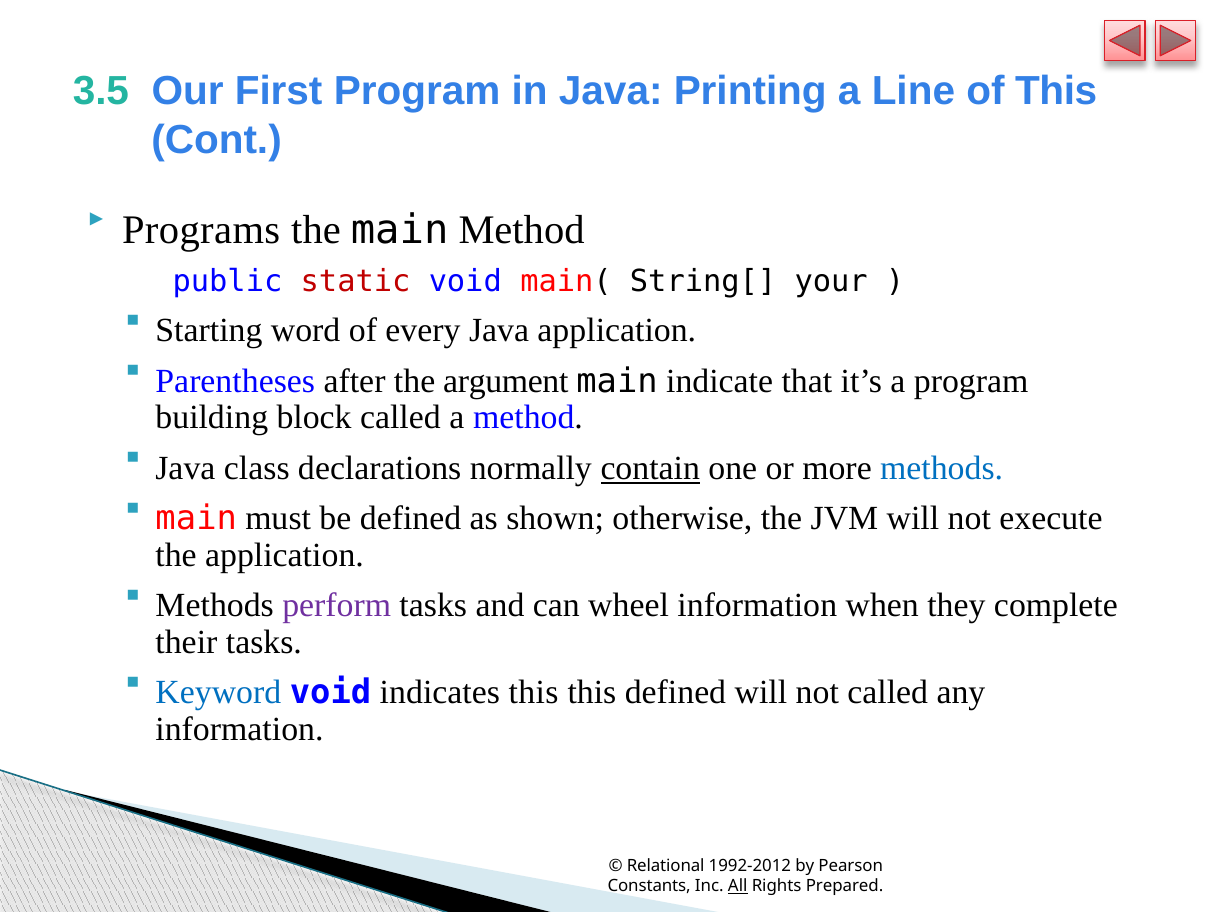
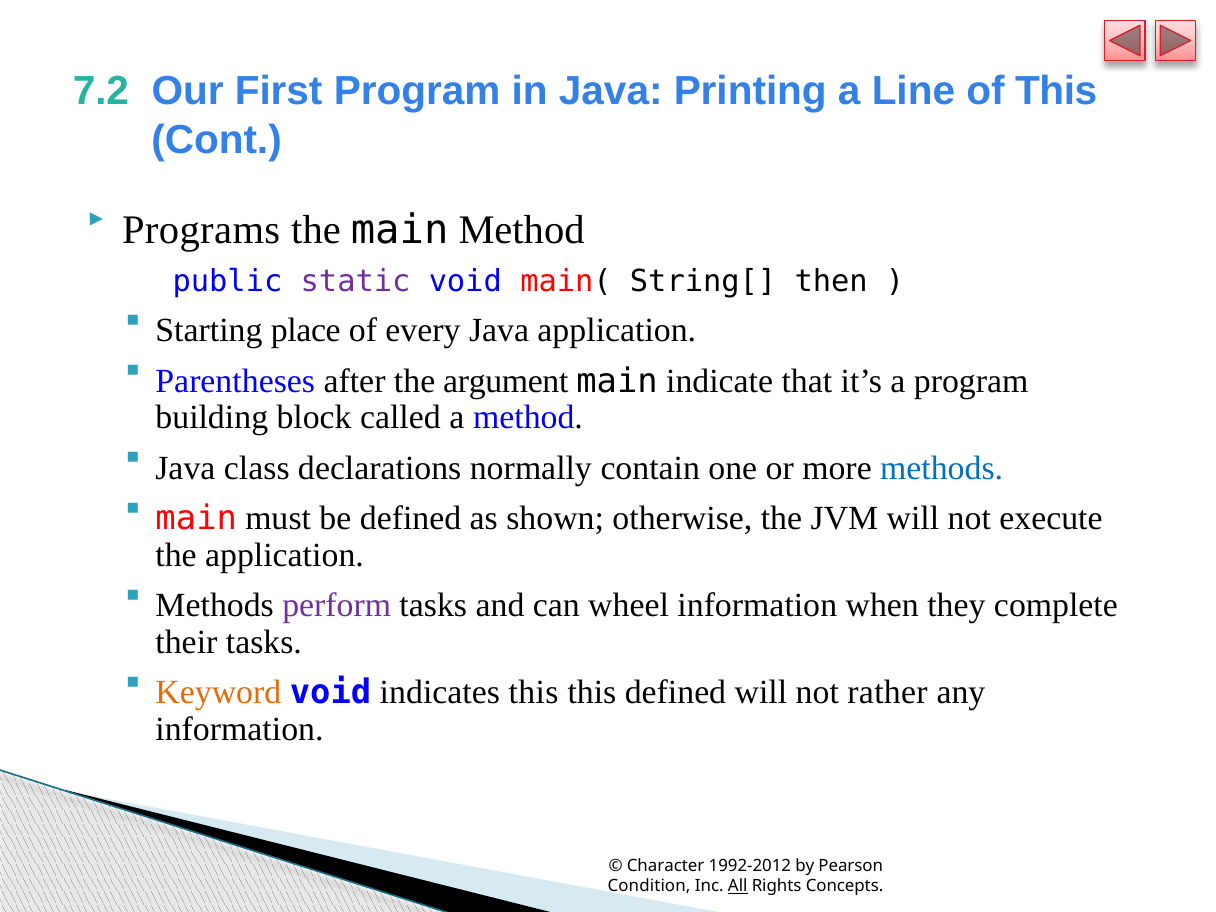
3.5: 3.5 -> 7.2 (101, 91)
static colour: red -> purple (356, 282)
your: your -> then (831, 282)
word: word -> place (306, 331)
contain underline: present -> none (650, 468)
Keyword colour: blue -> orange (218, 693)
not called: called -> rather (888, 693)
Relational: Relational -> Character (666, 865)
Constants: Constants -> Condition (649, 886)
Prepared: Prepared -> Concepts (845, 886)
